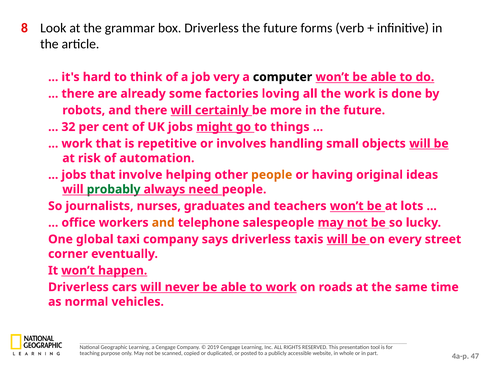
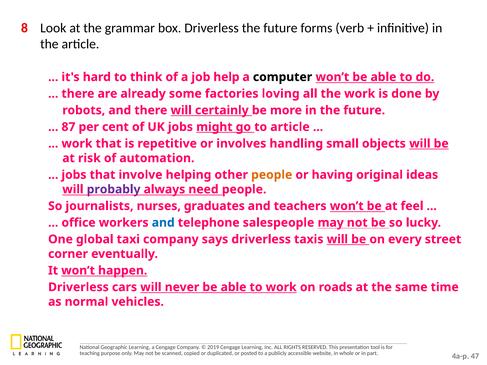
very: very -> help (226, 77)
32: 32 -> 87 (68, 127)
to things: things -> article (290, 127)
probably colour: green -> purple (114, 190)
lots: lots -> feel (412, 206)
and colour: orange -> blue (163, 223)
